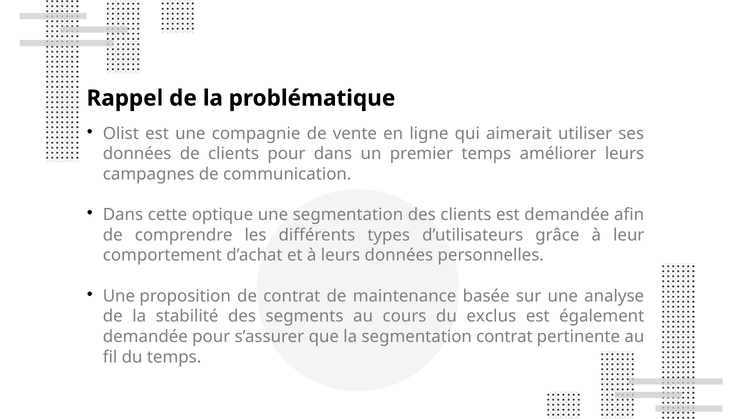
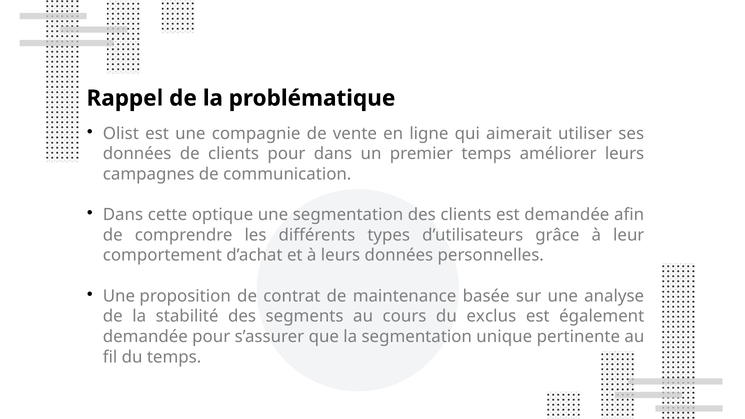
segmentation contrat: contrat -> unique (504, 337)
